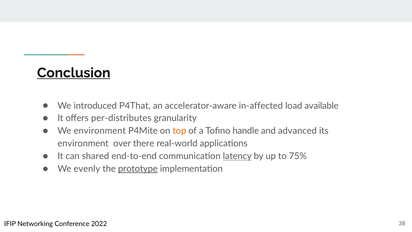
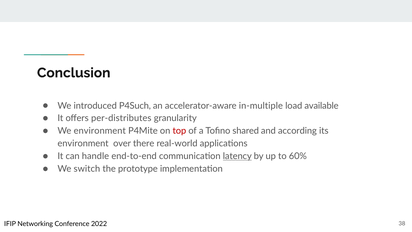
Conclusion underline: present -> none (74, 73)
P4That: P4That -> P4Such (135, 106)
in-affected: in-affected -> in-multiple (261, 106)
top colour: orange -> red (179, 131)
handle: handle -> shared (246, 131)
advanced: advanced -> according (297, 131)
shared: shared -> handle (95, 156)
75%: 75% -> 60% (298, 156)
evenly: evenly -> switch (87, 169)
prototype underline: present -> none (138, 169)
